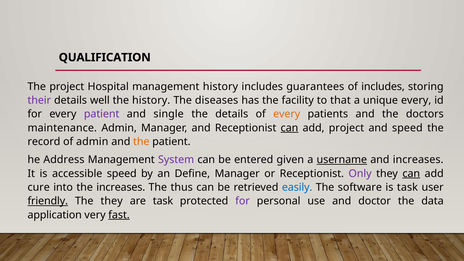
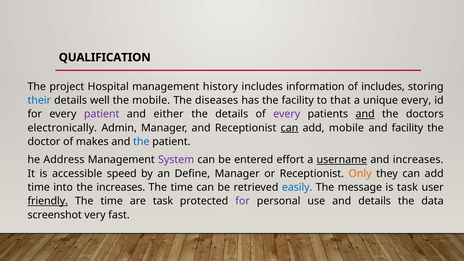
guarantees: guarantees -> information (315, 87)
their colour: purple -> blue (39, 100)
the history: history -> mobile (151, 100)
single: single -> either (169, 114)
every colour: orange -> purple (287, 114)
and underline: none -> present (365, 114)
maintenance: maintenance -> electronically (62, 128)
add project: project -> mobile (346, 128)
and speed: speed -> facility (407, 128)
record: record -> doctor (44, 142)
of admin: admin -> makes (92, 142)
the colour: orange -> blue (141, 142)
given: given -> effort (290, 160)
Only colour: purple -> orange (360, 174)
can underline: present -> none (411, 174)
cure: cure -> time (39, 187)
thus: thus -> time (182, 187)
software: software -> message (360, 187)
they: they -> time (112, 201)
and doctor: doctor -> details (375, 201)
application: application -> screenshot (55, 215)
fast underline: present -> none (119, 215)
